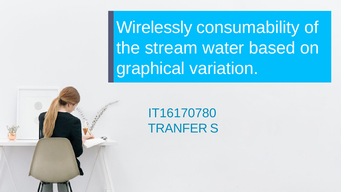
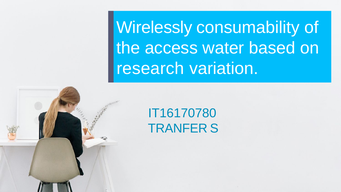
stream: stream -> access (171, 48)
graphical: graphical -> research (150, 68)
